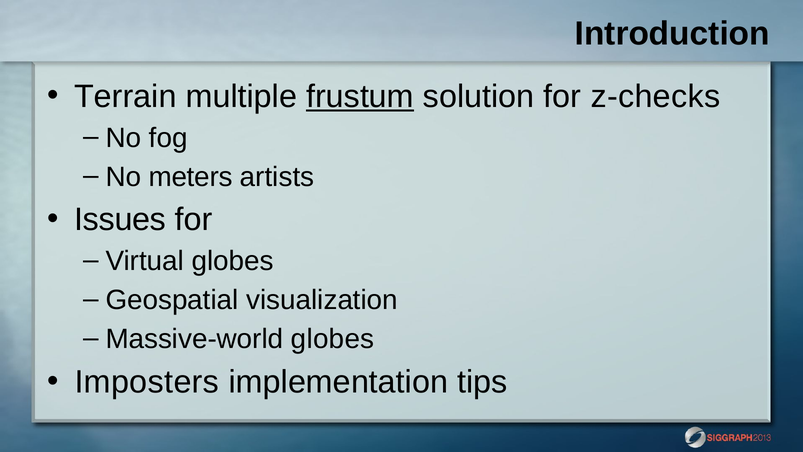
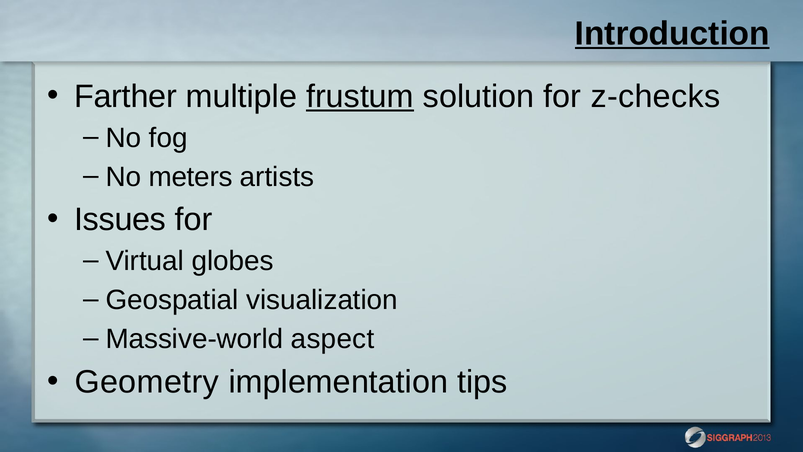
Introduction underline: none -> present (672, 34)
Terrain: Terrain -> Farther (126, 96)
Massive-world globes: globes -> aspect (333, 339)
Imposters: Imposters -> Geometry (147, 382)
